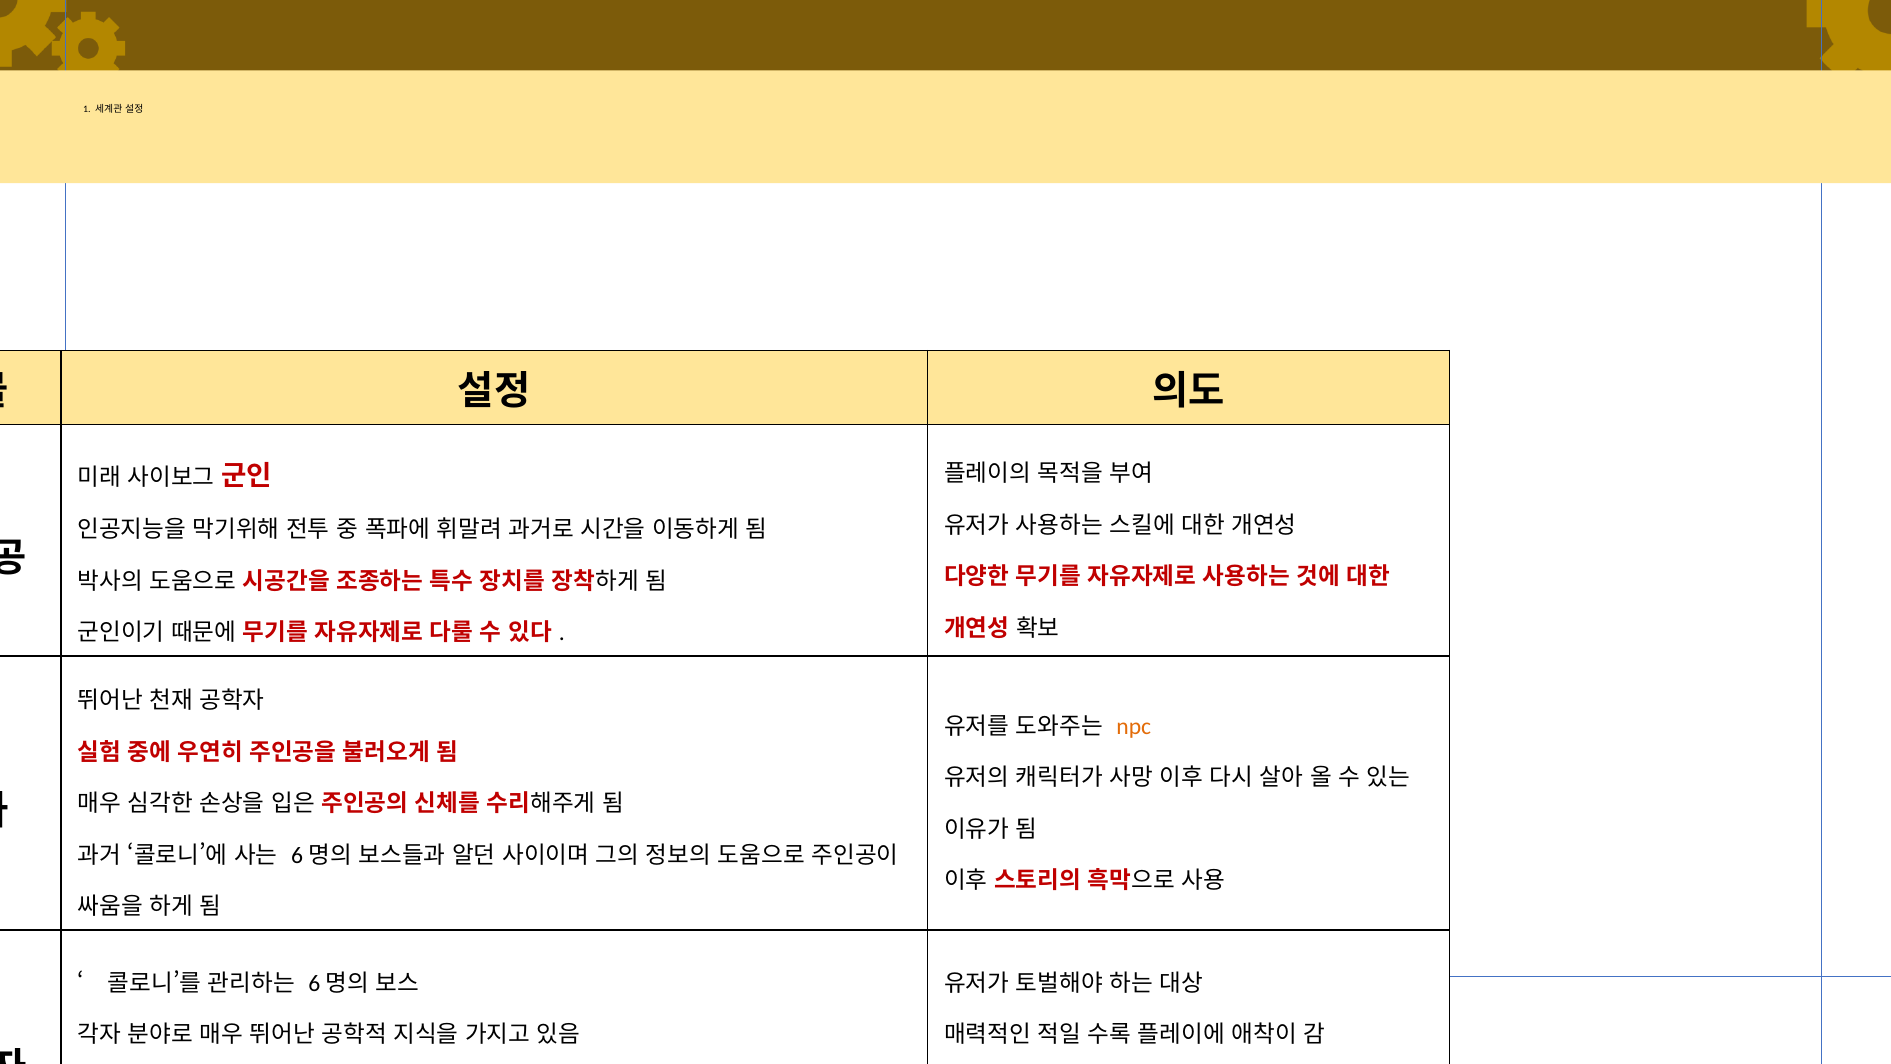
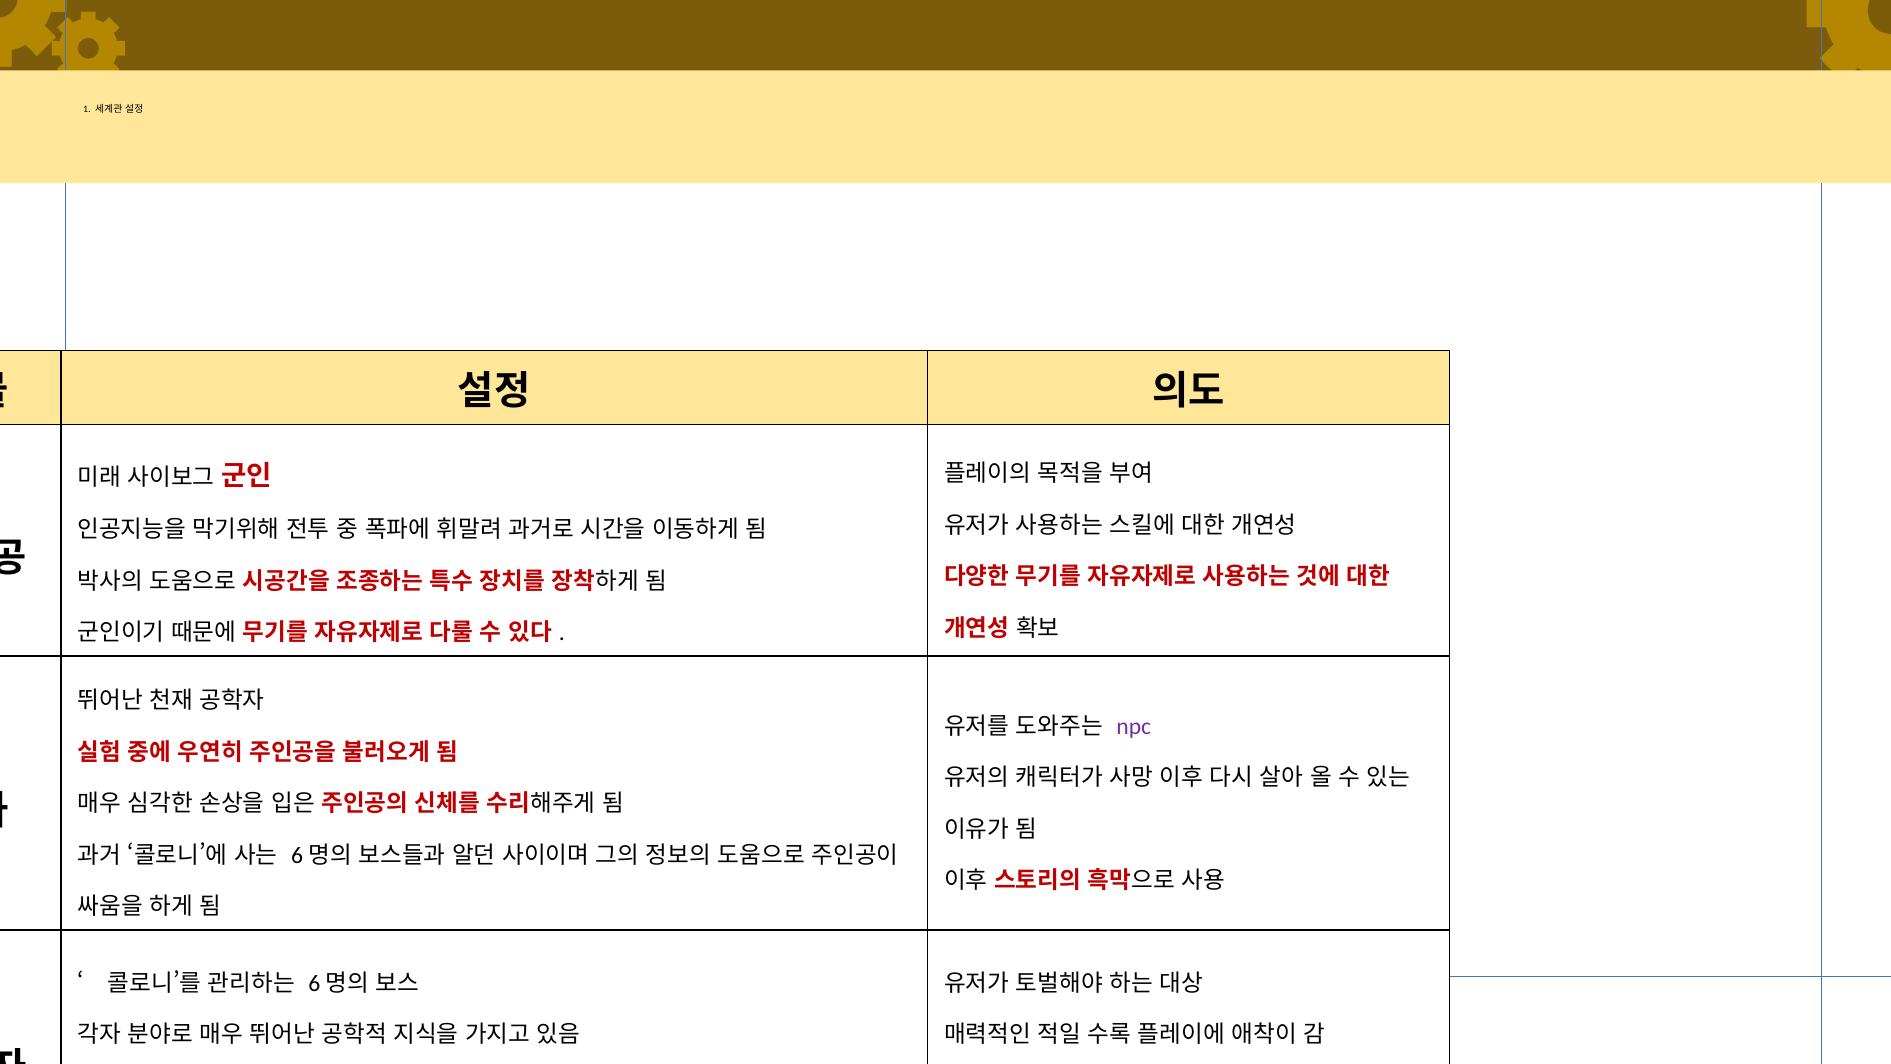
npc colour: orange -> purple (1134, 726)
